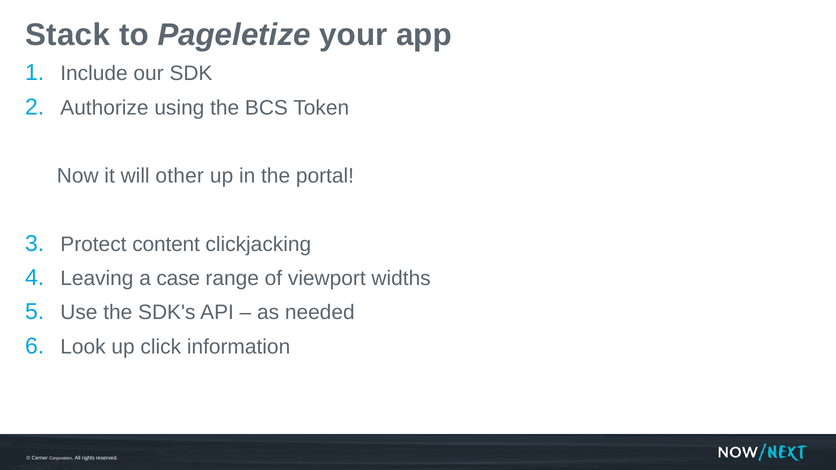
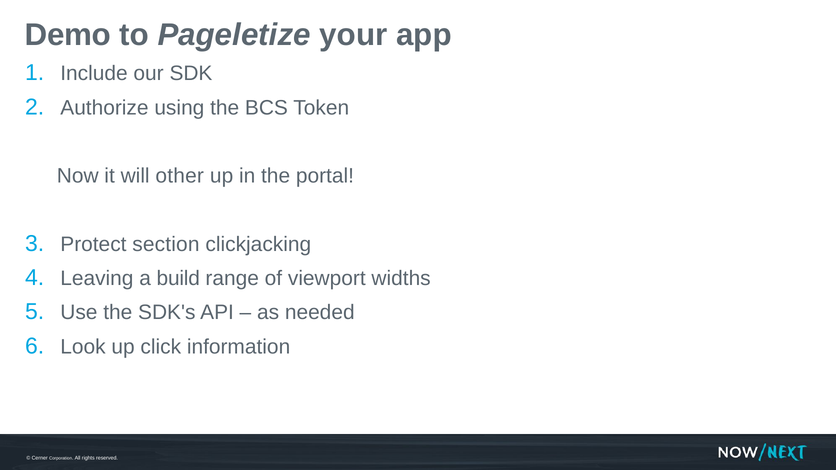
Stack: Stack -> Demo (68, 35)
content: content -> section (166, 244)
case: case -> build (178, 279)
